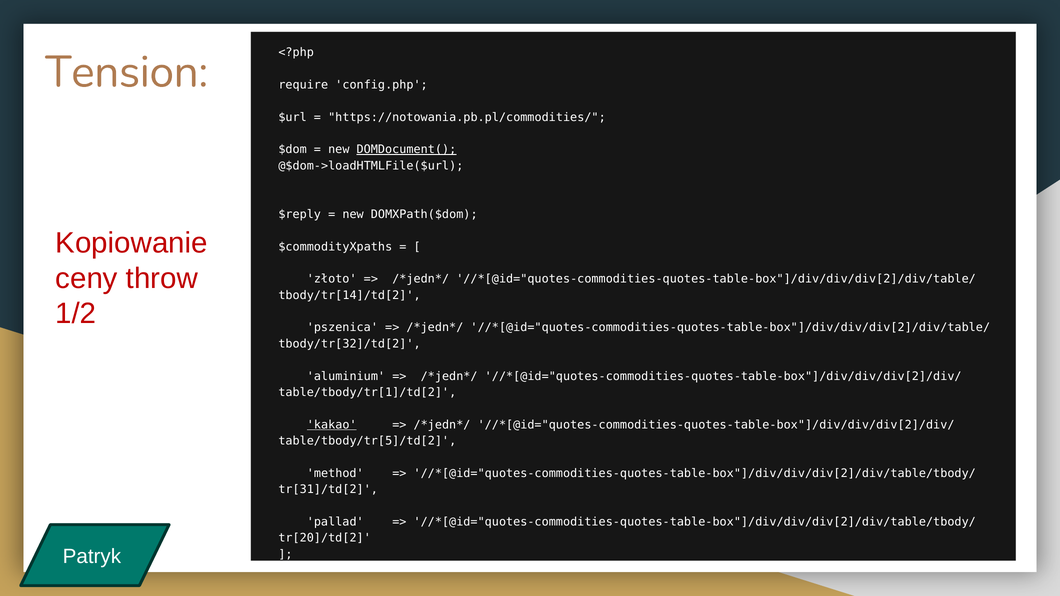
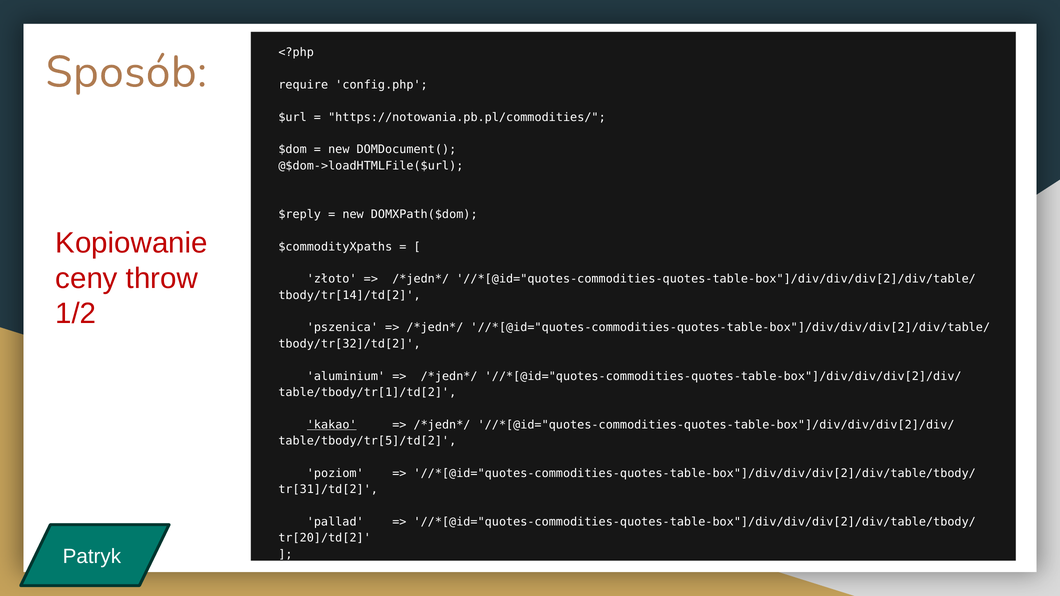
Tension: Tension -> Sposób (126, 72)
DOMDocument( underline: present -> none (406, 150)
method: method -> poziom (335, 473)
